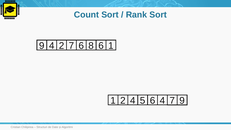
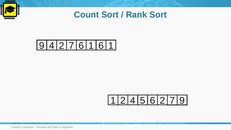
7 6 8: 8 -> 1 (91, 46)
6 4: 4 -> 2 (162, 101)
